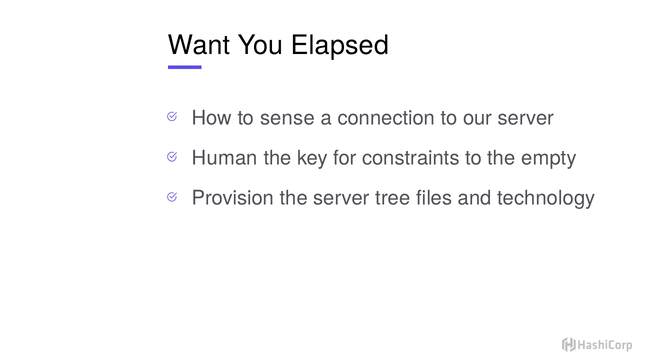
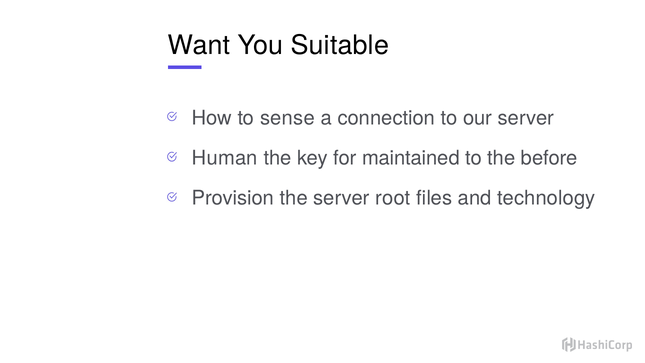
Elapsed: Elapsed -> Suitable (340, 45)
constraints: constraints -> maintained (411, 158)
empty: empty -> before (549, 158)
tree: tree -> root (393, 198)
